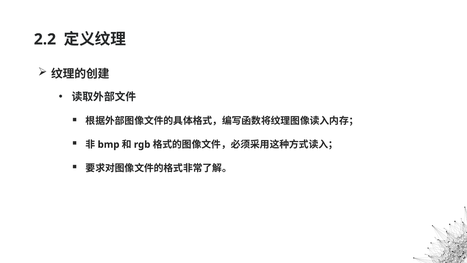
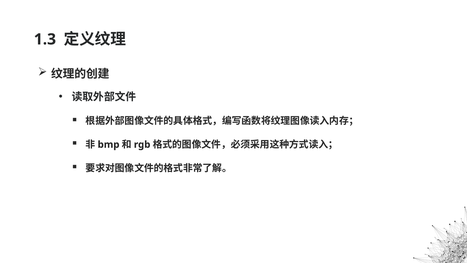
2.2: 2.2 -> 1.3 (45, 39)
